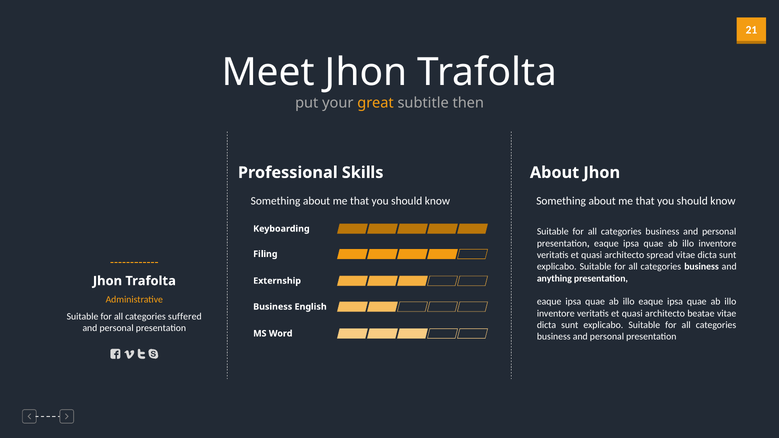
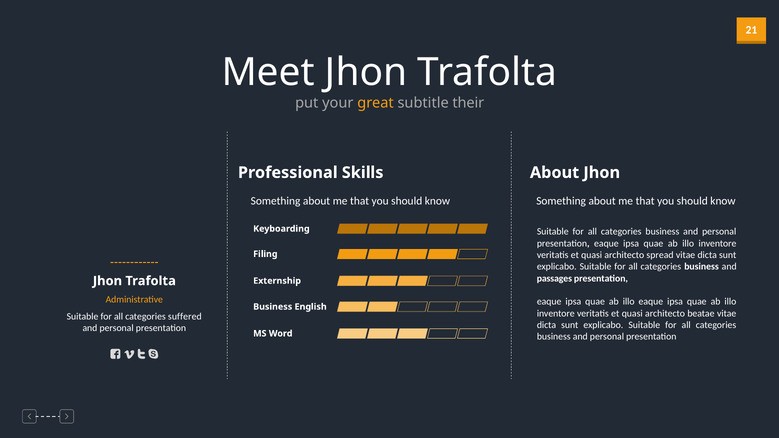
then: then -> their (468, 103)
anything: anything -> passages (554, 278)
